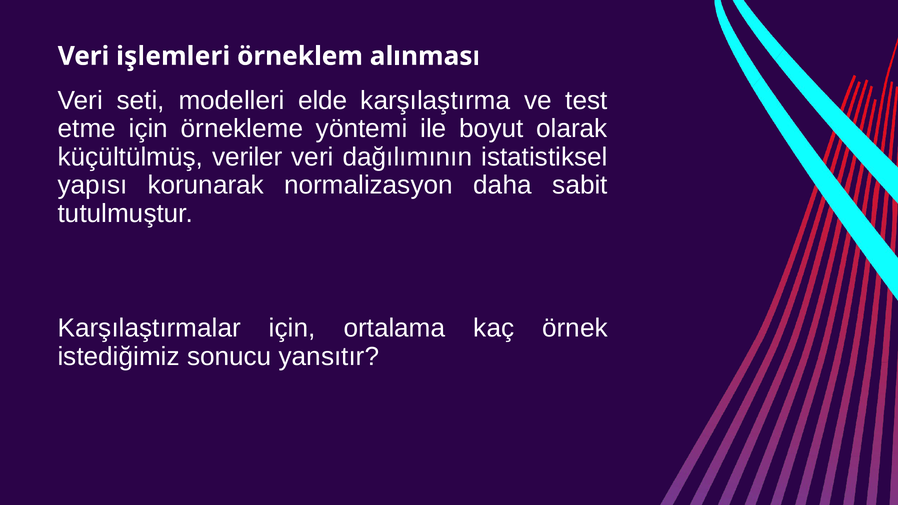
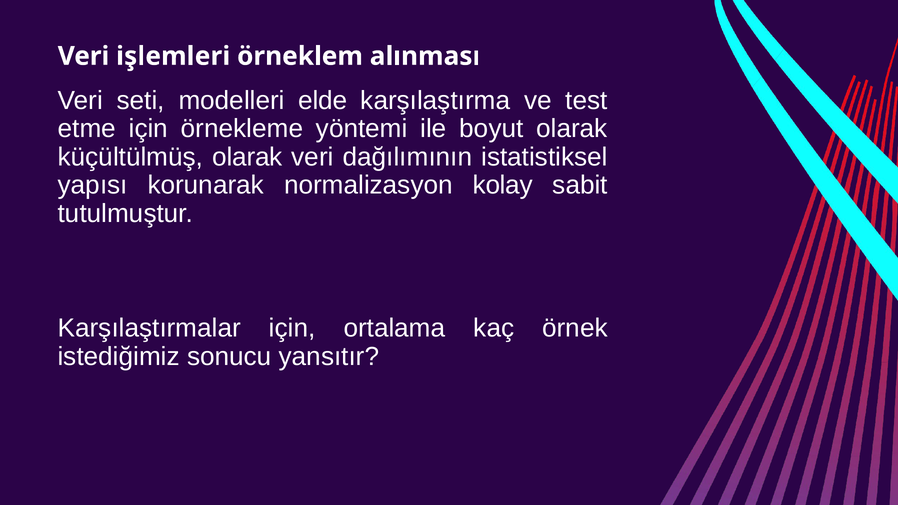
küçültülmüş veriler: veriler -> olarak (247, 157)
daha: daha -> kolay (503, 185)
